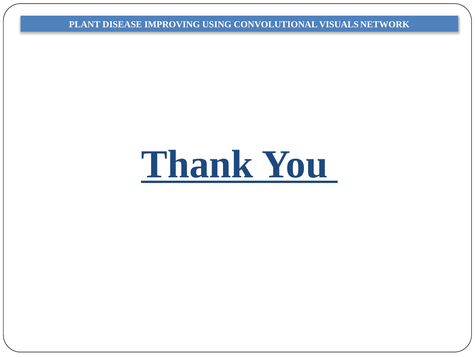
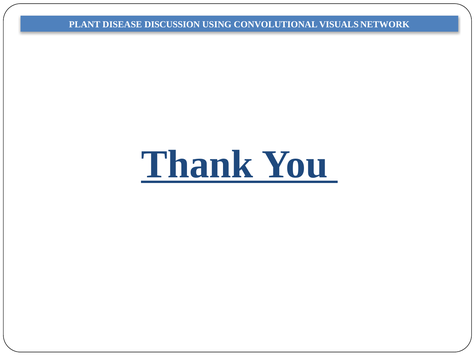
IMPROVING: IMPROVING -> DISCUSSION (172, 24)
